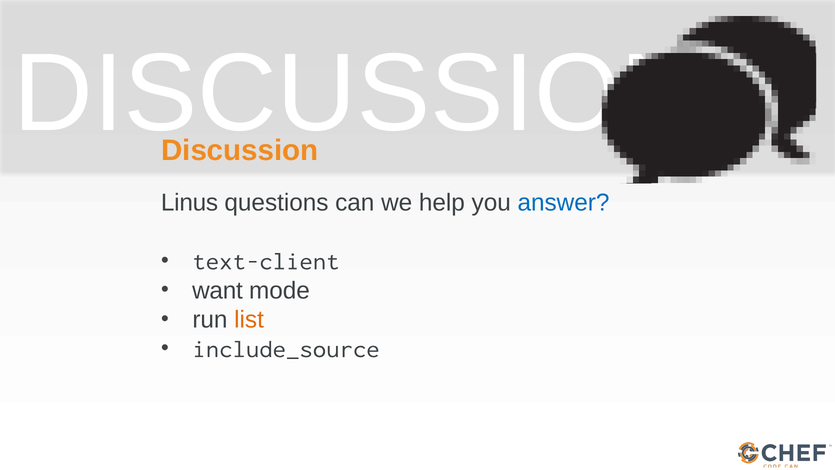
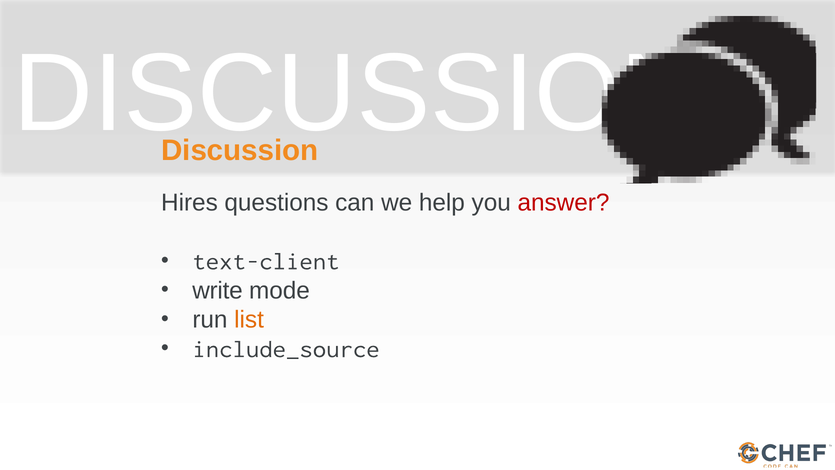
Linus: Linus -> Hires (189, 203)
answer colour: blue -> red (563, 203)
want: want -> write (217, 290)
